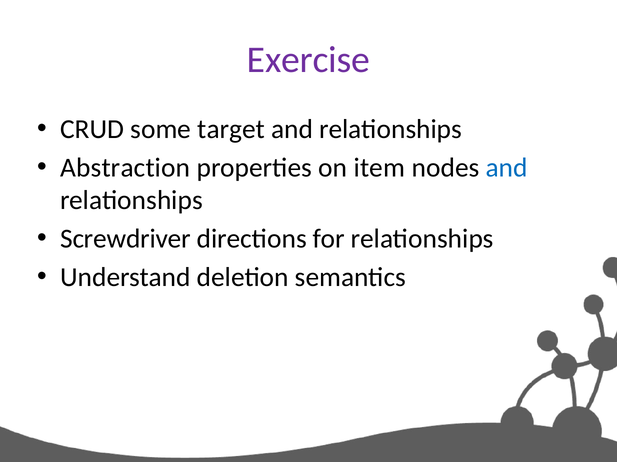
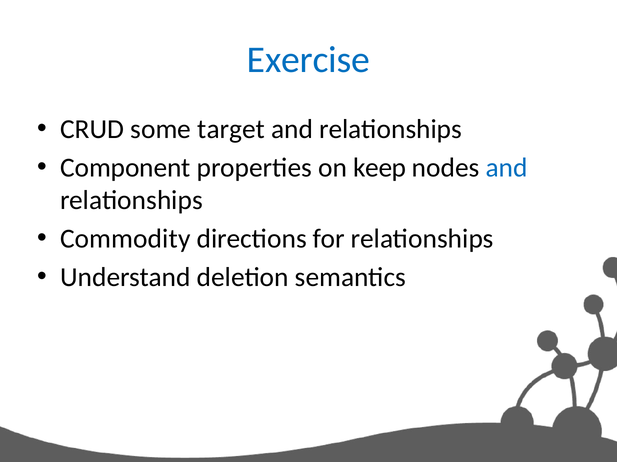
Exercise colour: purple -> blue (309, 60)
Abstraction: Abstraction -> Component (125, 168)
item: item -> keep (380, 168)
Screwdriver: Screwdriver -> Commodity (125, 239)
